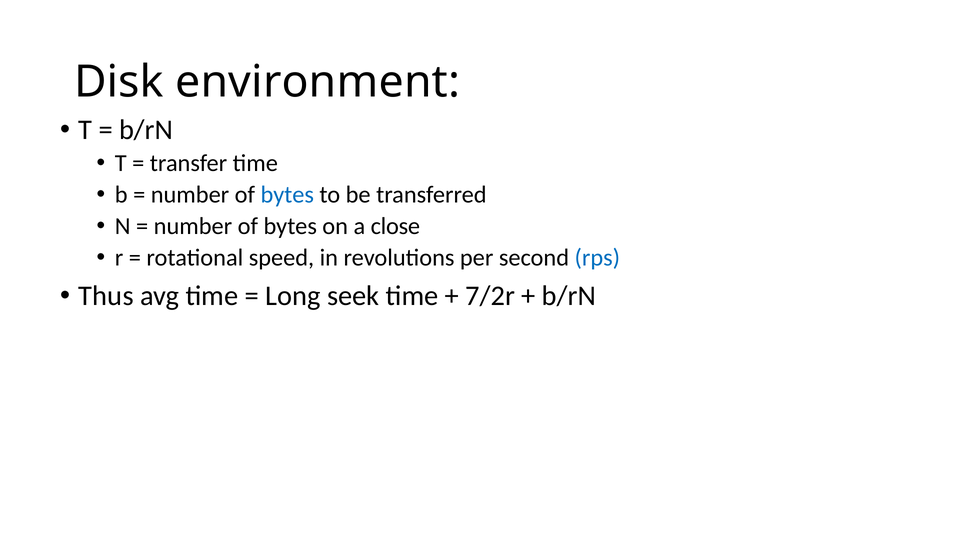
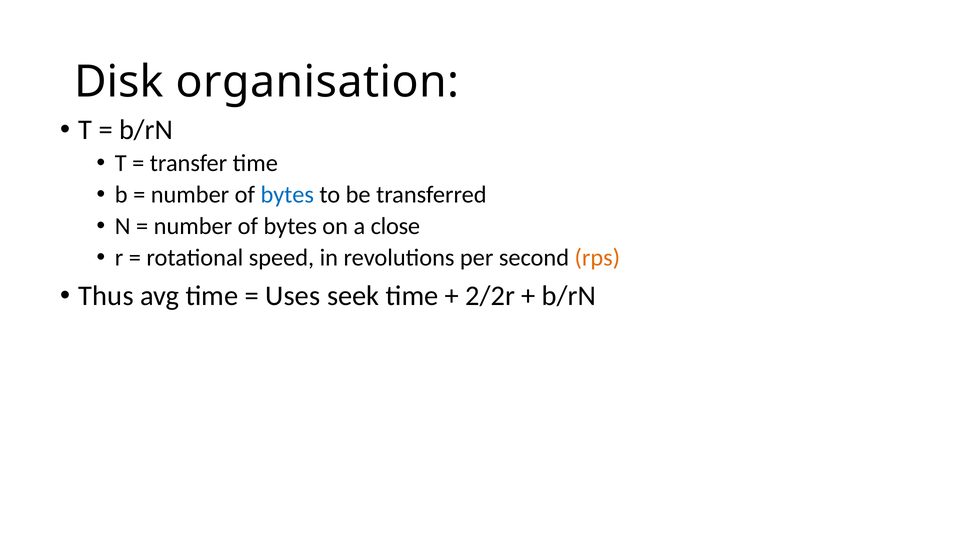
environment: environment -> organisation (318, 82)
rps colour: blue -> orange (597, 258)
Long: Long -> Uses (293, 296)
7/2r: 7/2r -> 2/2r (490, 296)
